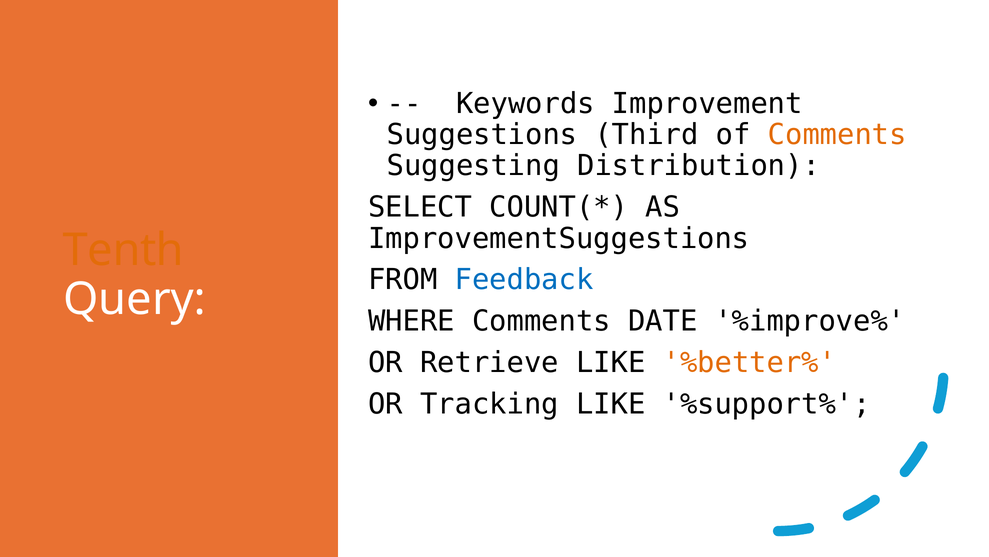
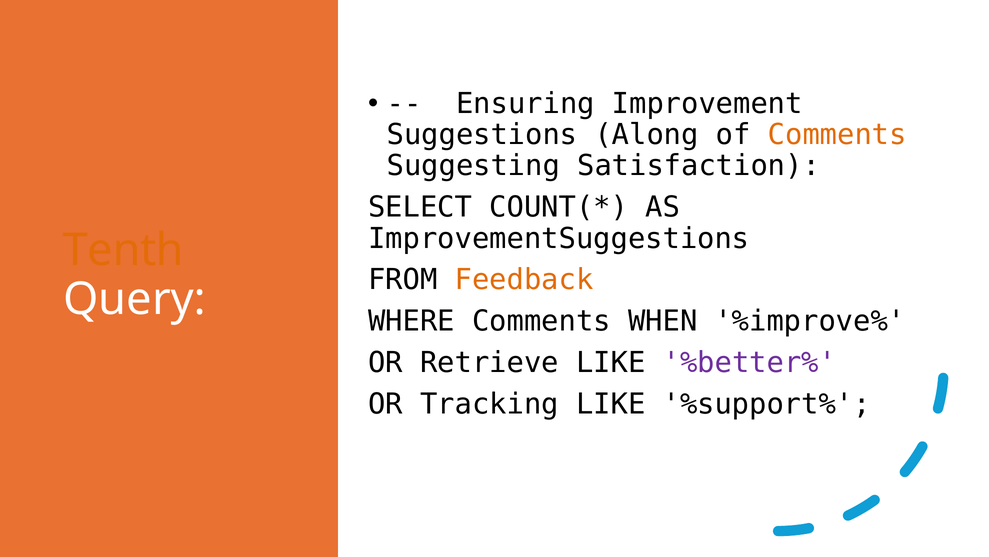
Keywords: Keywords -> Ensuring (525, 103)
Third: Third -> Along (647, 135)
Distribution: Distribution -> Satisfaction (699, 166)
Feedback colour: blue -> orange (524, 280)
DATE: DATE -> WHEN (663, 321)
%better% colour: orange -> purple (749, 362)
